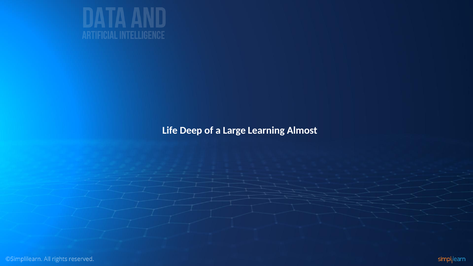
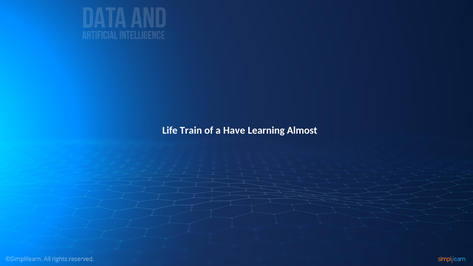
Deep: Deep -> Train (191, 130)
Large: Large -> Have (234, 130)
